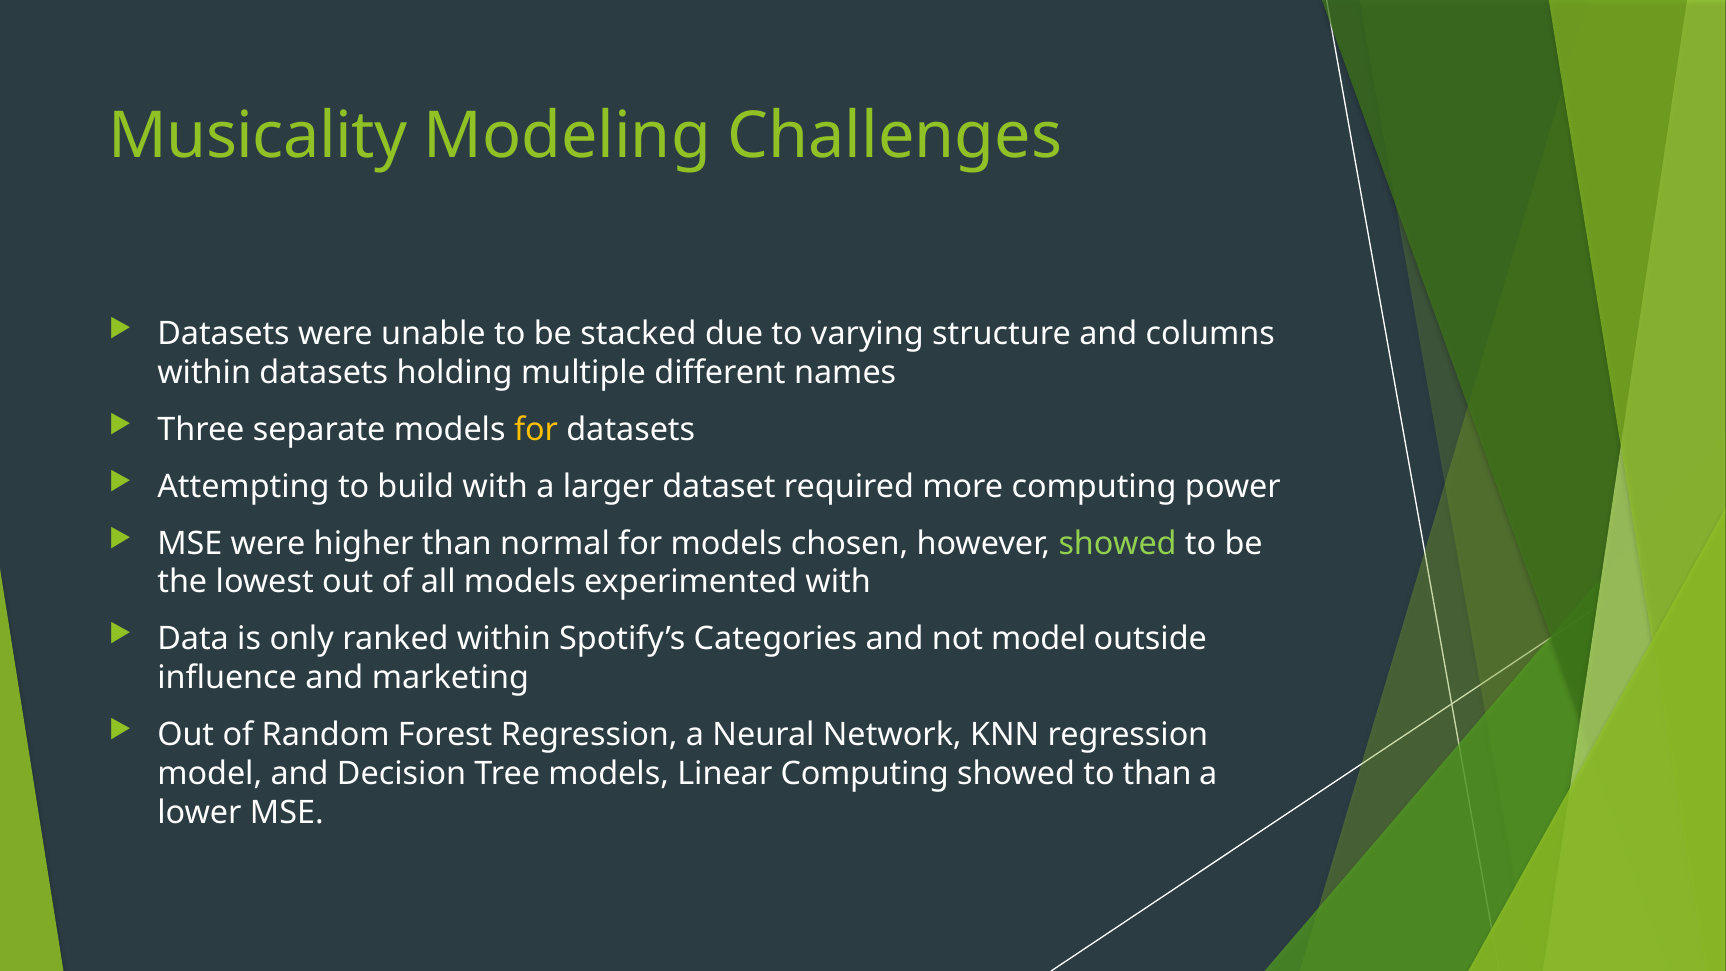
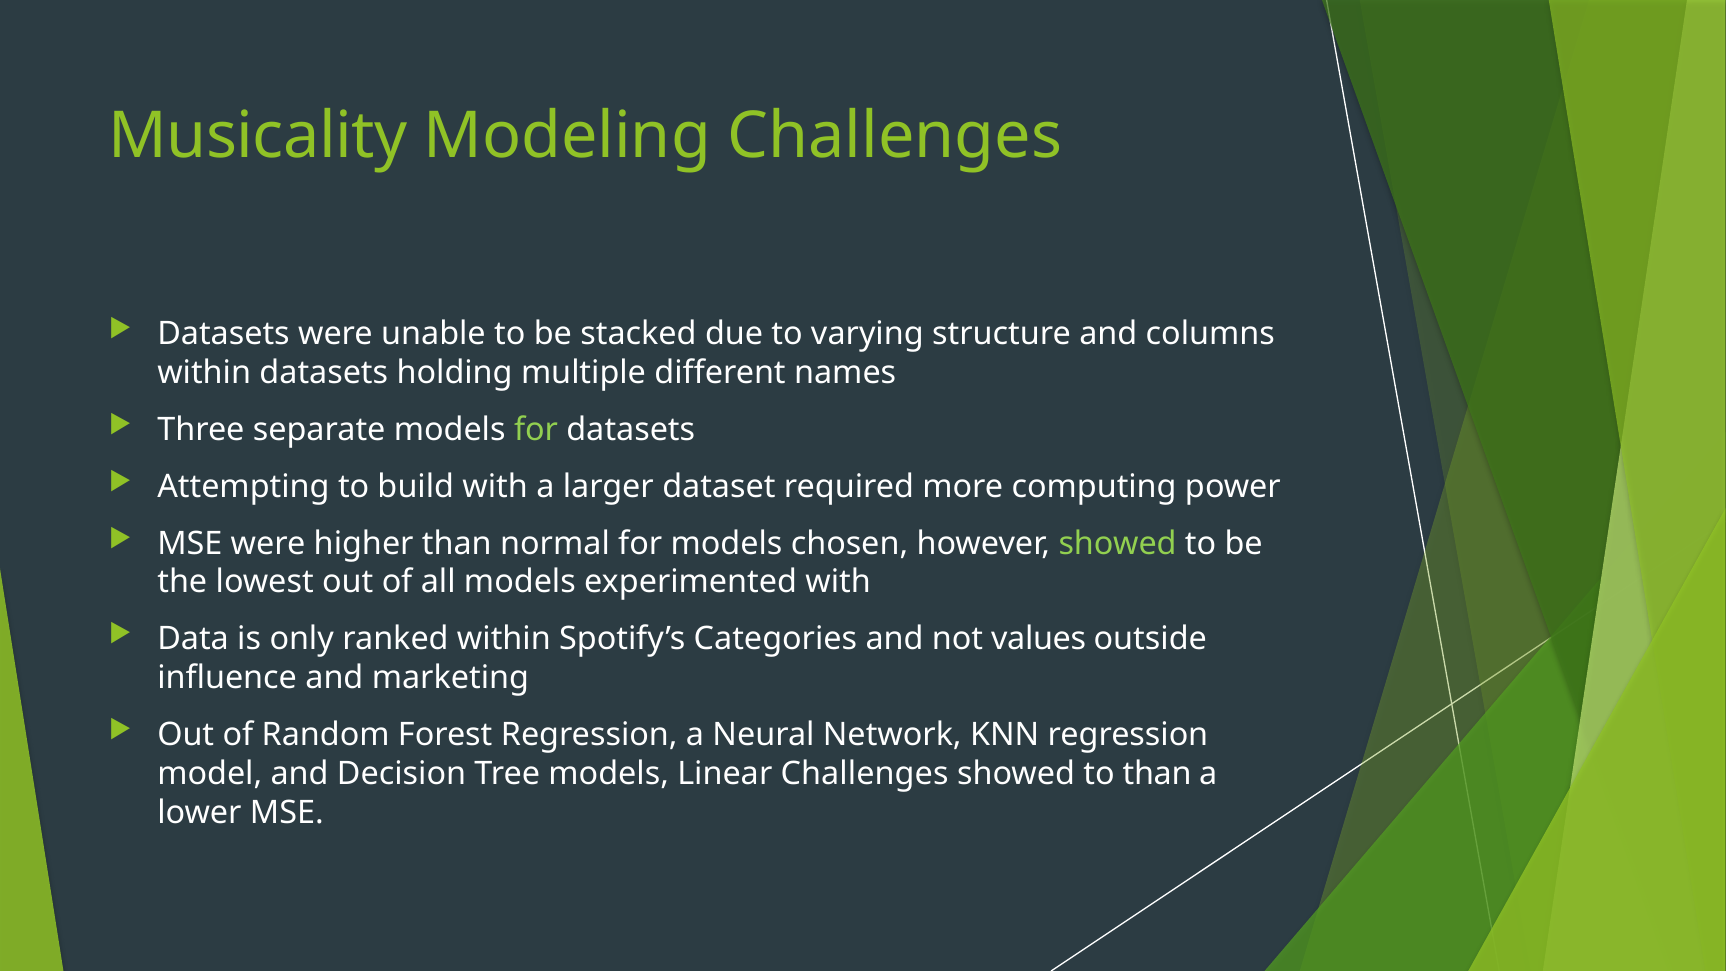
for colour: yellow -> light green (536, 430)
not model: model -> values (1039, 639)
Linear Computing: Computing -> Challenges (865, 774)
